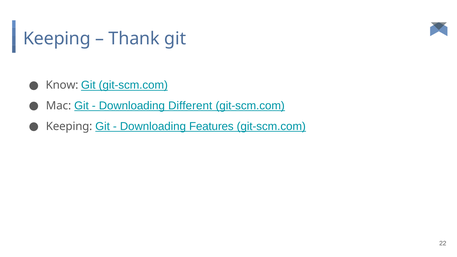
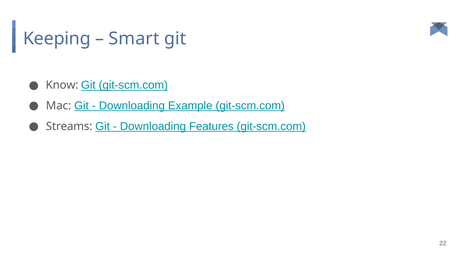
Thank: Thank -> Smart (134, 39)
Different: Different -> Example (190, 106)
Keeping: Keeping -> Streams (69, 126)
